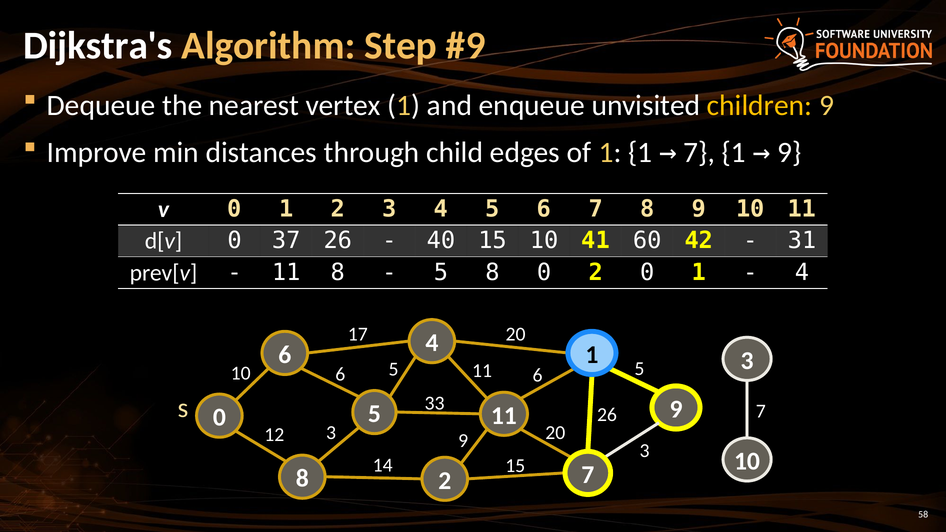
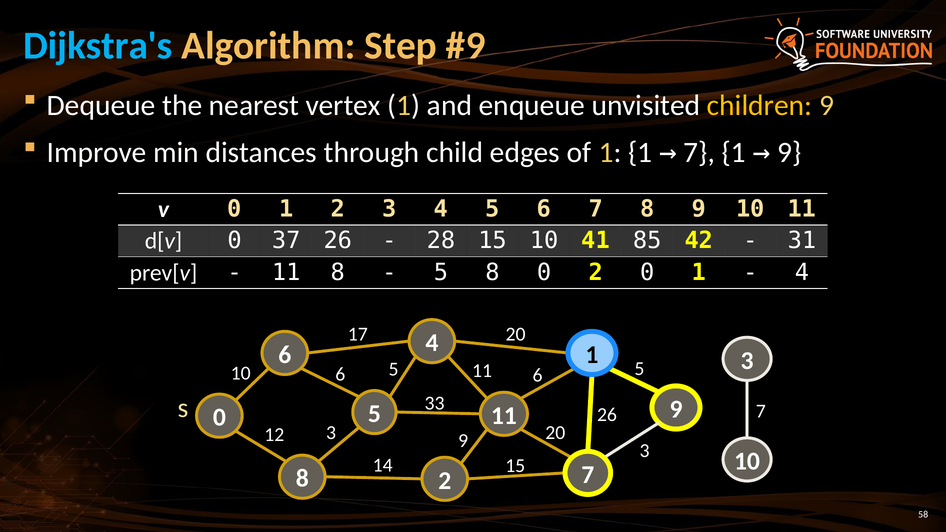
Dijkstra's colour: white -> light blue (98, 46)
40: 40 -> 28 (441, 241)
60: 60 -> 85 (647, 241)
